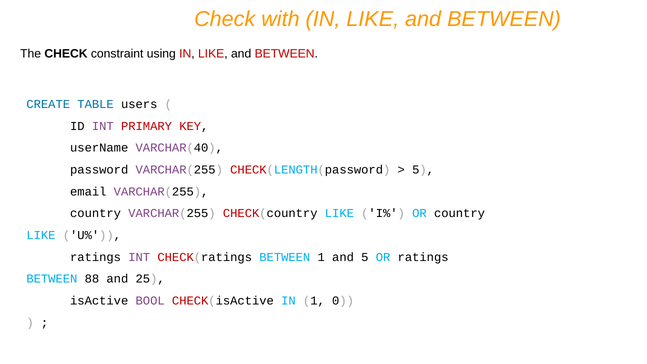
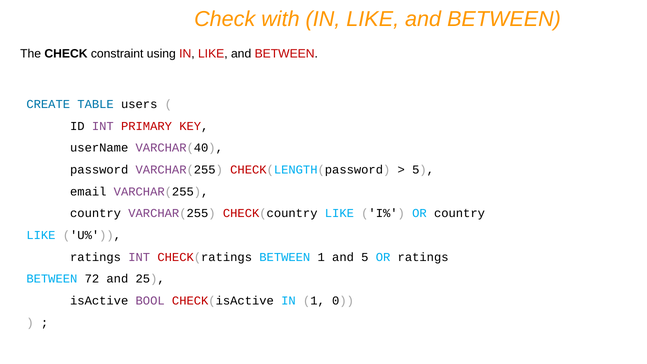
88: 88 -> 72 (92, 279)
